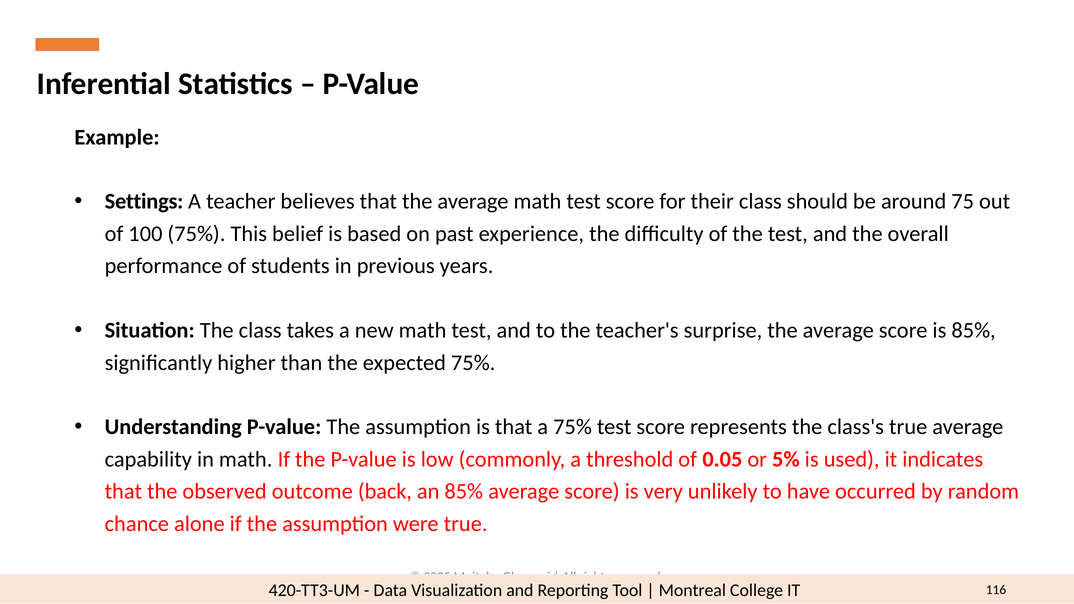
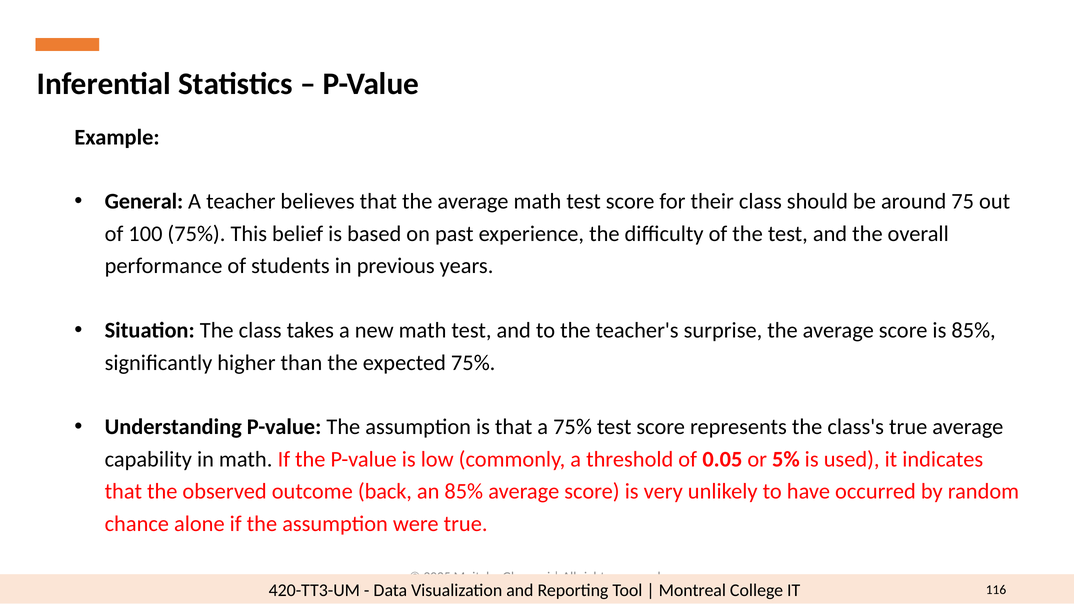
Settings: Settings -> General (144, 202)
